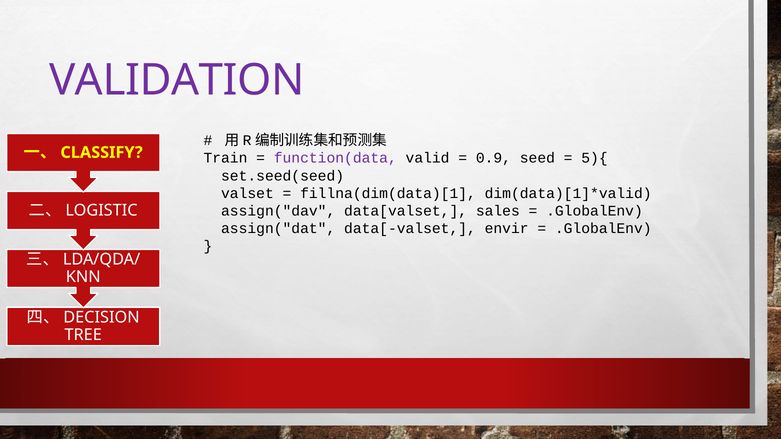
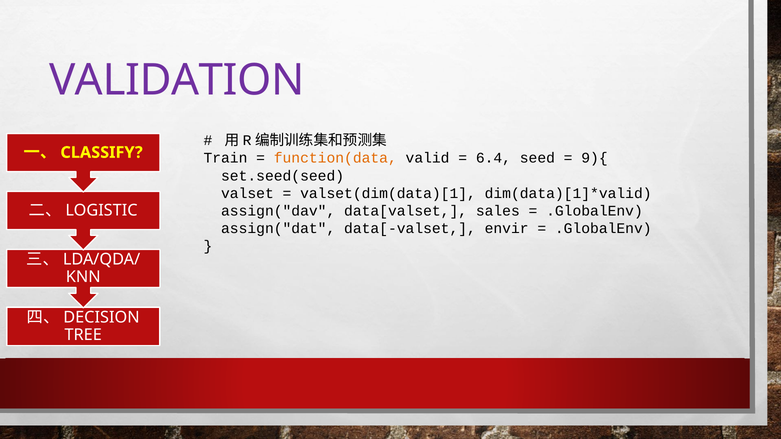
function(data colour: purple -> orange (335, 158)
0.9: 0.9 -> 6.4 (493, 158)
5){: 5){ -> 9){ (594, 158)
fillna(dim(data)[1: fillna(dim(data)[1 -> valset(dim(data)[1 (388, 193)
